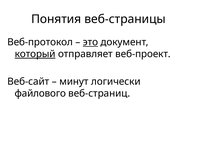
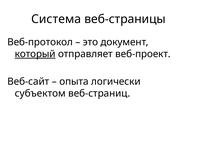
Понятия: Понятия -> Система (56, 19)
это underline: present -> none (90, 42)
минут: минут -> опыта (74, 81)
файлового: файлового -> субъектом (40, 93)
